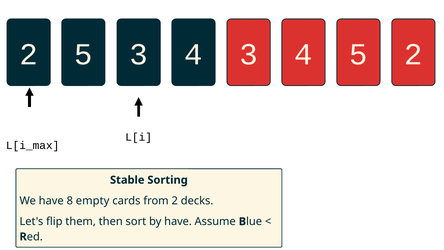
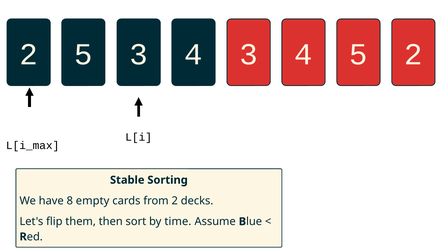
by have: have -> time (178, 221)
